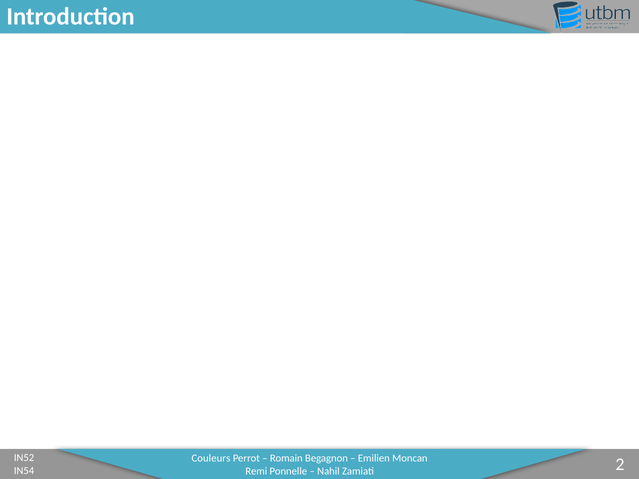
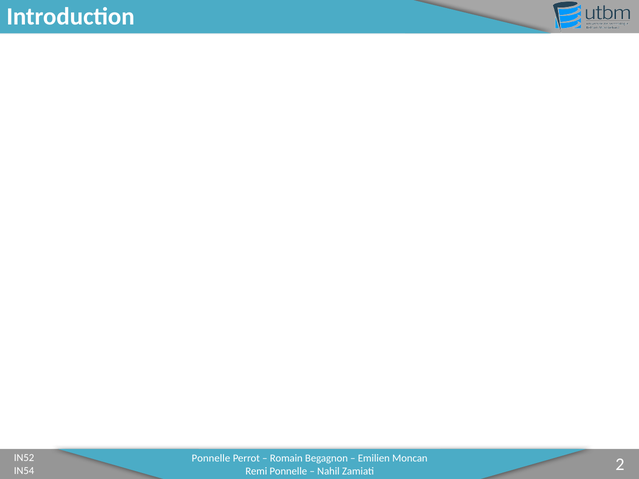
Couleurs: Couleurs -> Ponnelle (211, 459)
